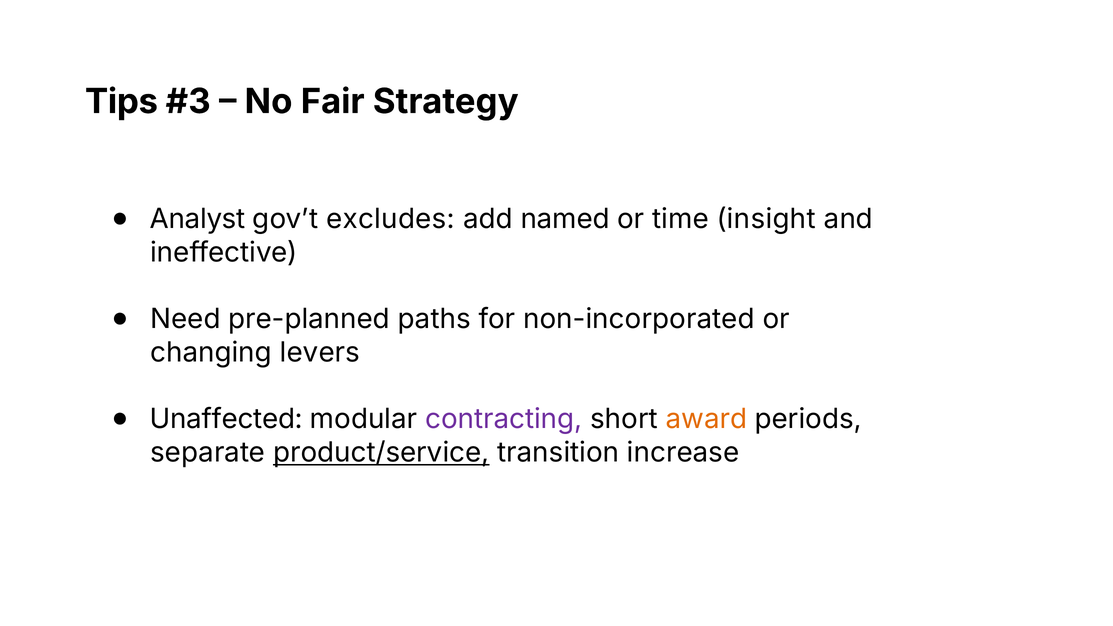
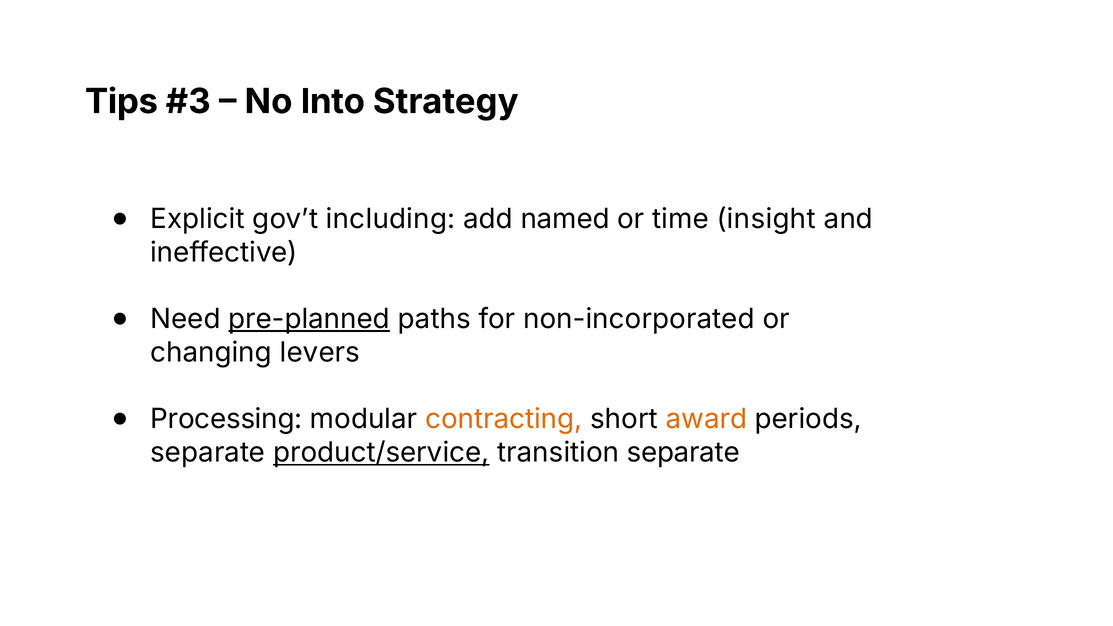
Fair: Fair -> Into (333, 102)
Analyst: Analyst -> Explicit (197, 219)
excludes: excludes -> including (391, 219)
pre-planned underline: none -> present (309, 319)
Unaffected: Unaffected -> Processing (226, 419)
contracting colour: purple -> orange (504, 419)
transition increase: increase -> separate (683, 453)
